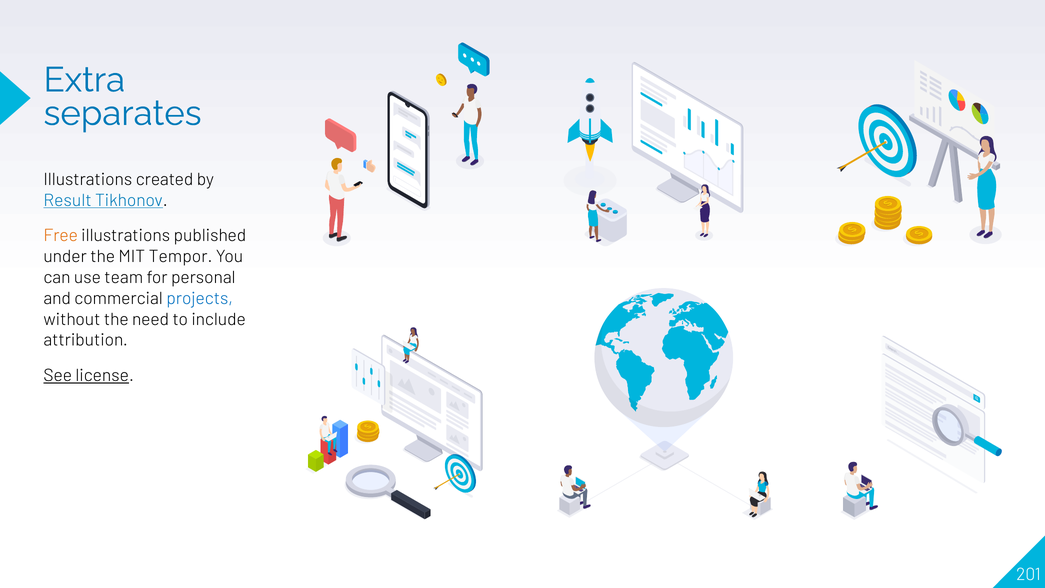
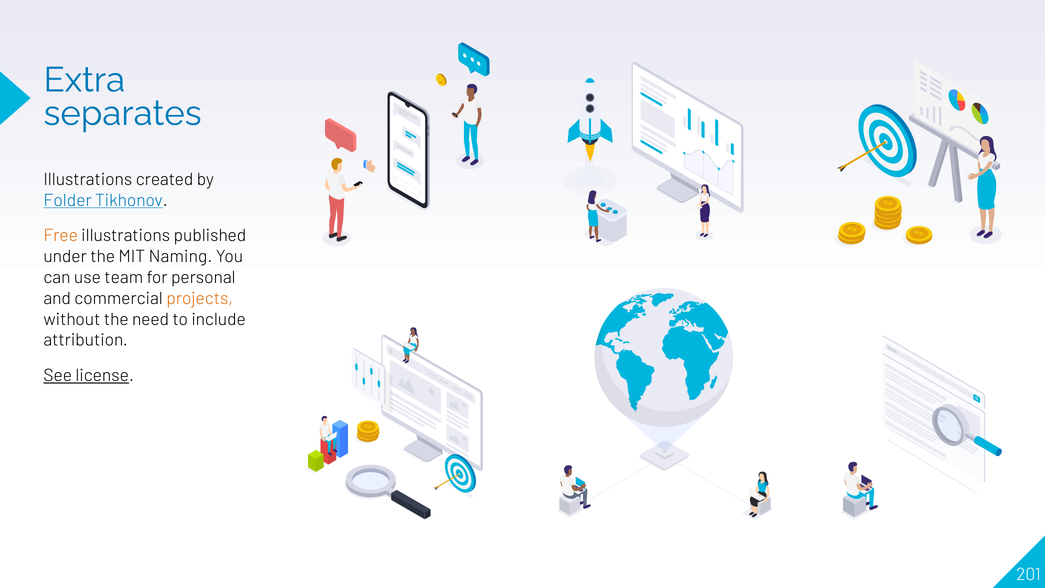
Result: Result -> Folder (68, 200)
Tempor: Tempor -> Naming (181, 257)
projects colour: blue -> orange (200, 298)
